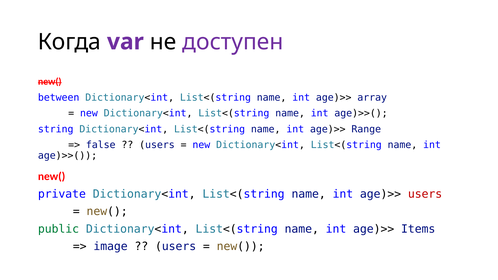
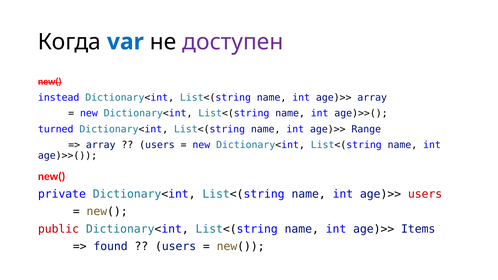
var colour: purple -> blue (125, 42)
between: between -> instead (59, 98)
string: string -> turned (56, 129)
false: false -> array (101, 145)
public colour: green -> red (59, 229)
image: image -> found (111, 247)
